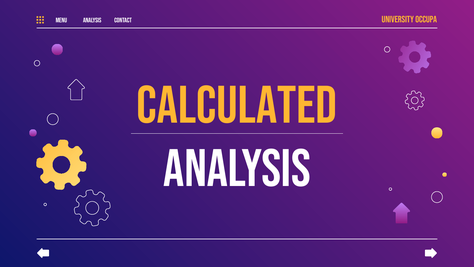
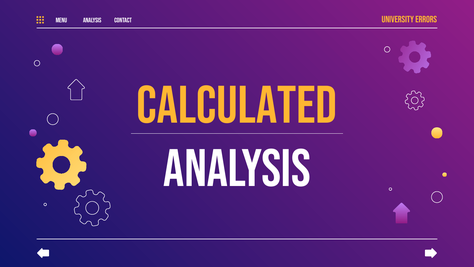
OCCUPA: OCCUPA -> ERRORS (426, 19)
